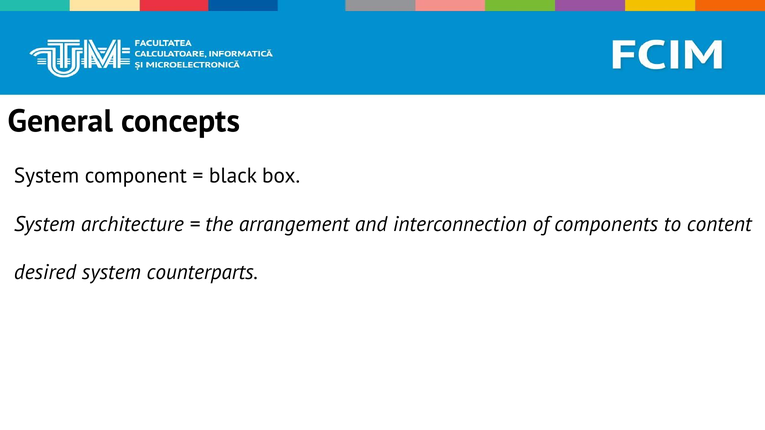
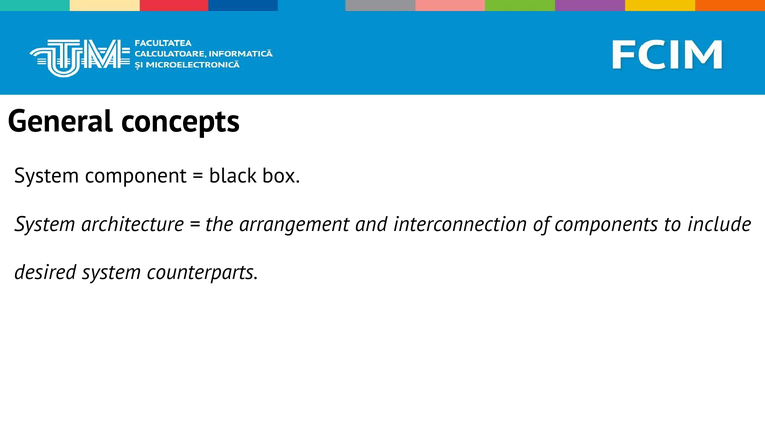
content: content -> include (719, 224)
